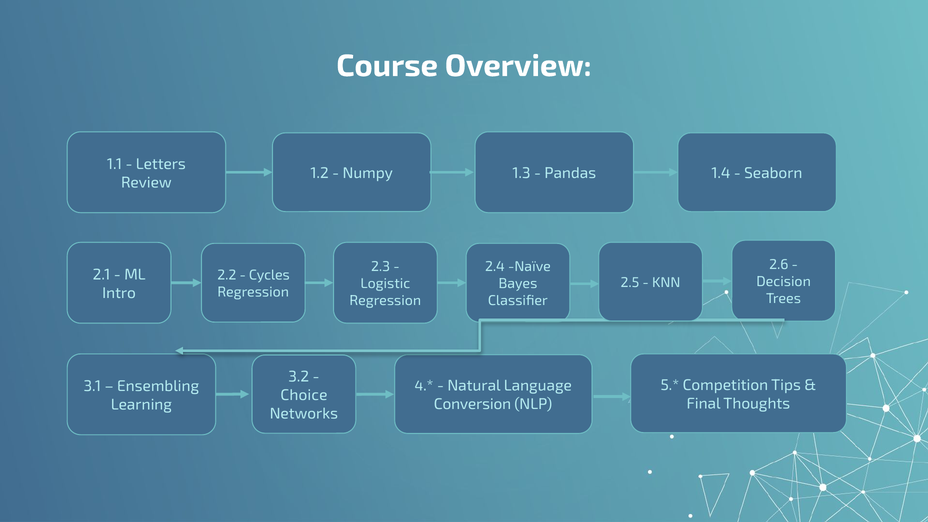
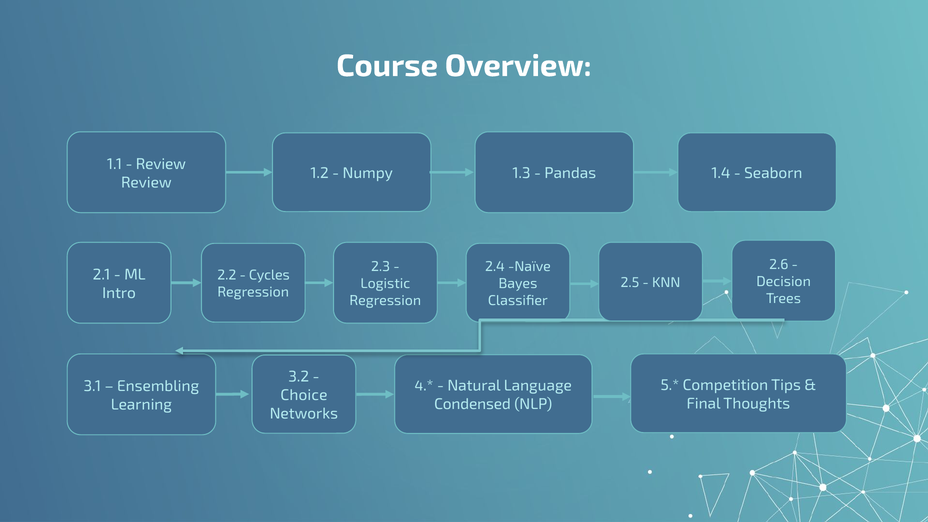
Letters: Letters -> Review (161, 164)
Conversion: Conversion -> Condensed (472, 404)
